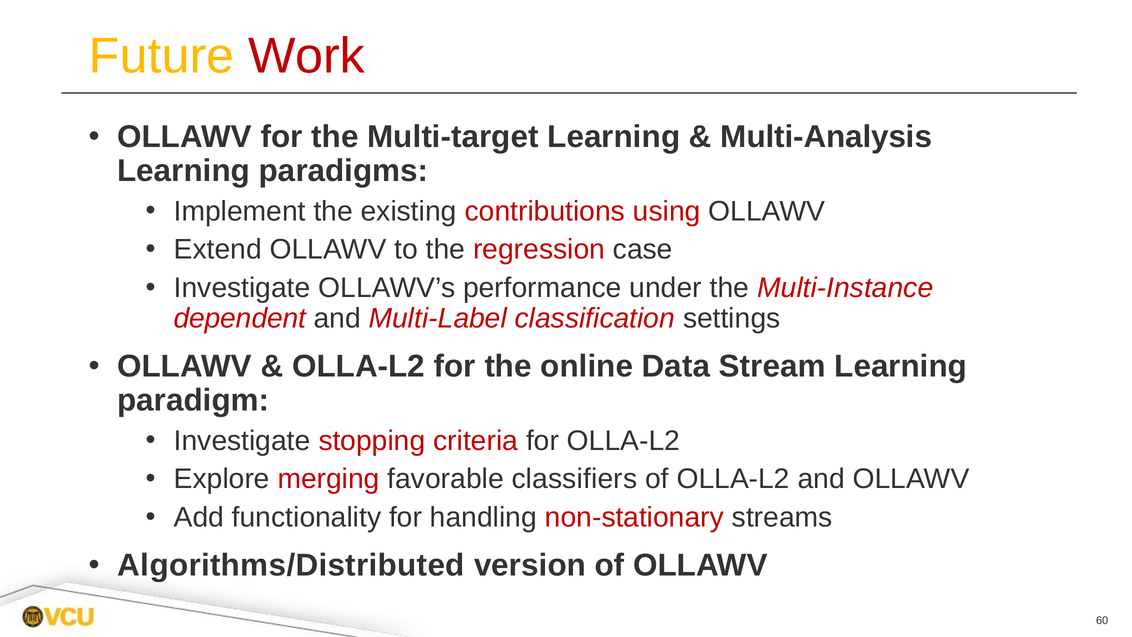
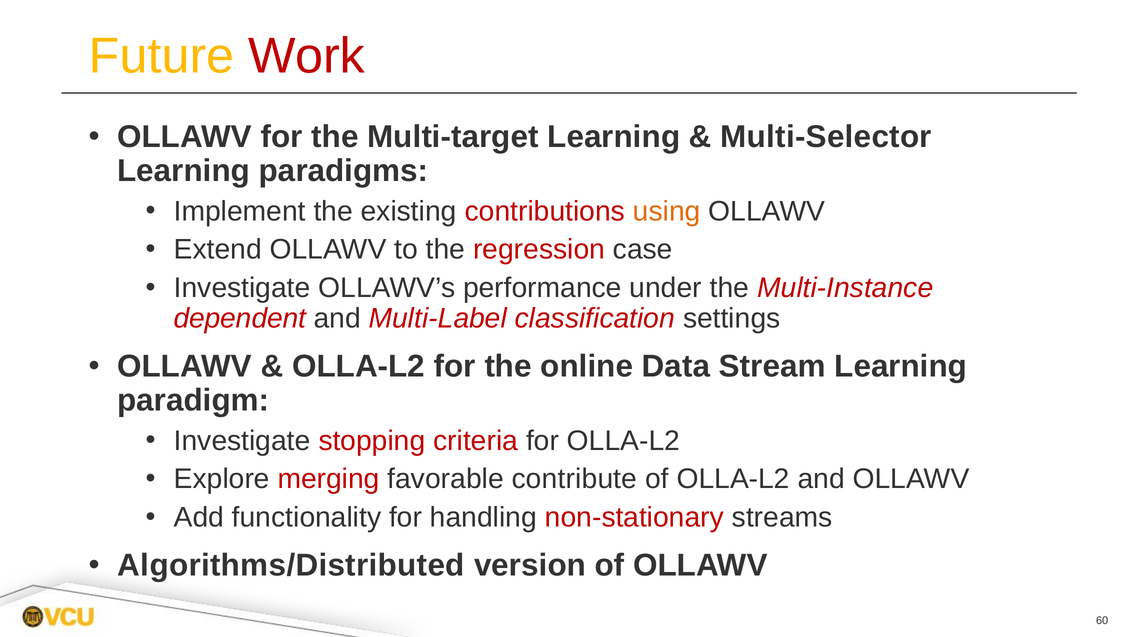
Multi-Analysis: Multi-Analysis -> Multi-Selector (826, 137)
using colour: red -> orange (667, 211)
classifiers: classifiers -> contribute (574, 479)
